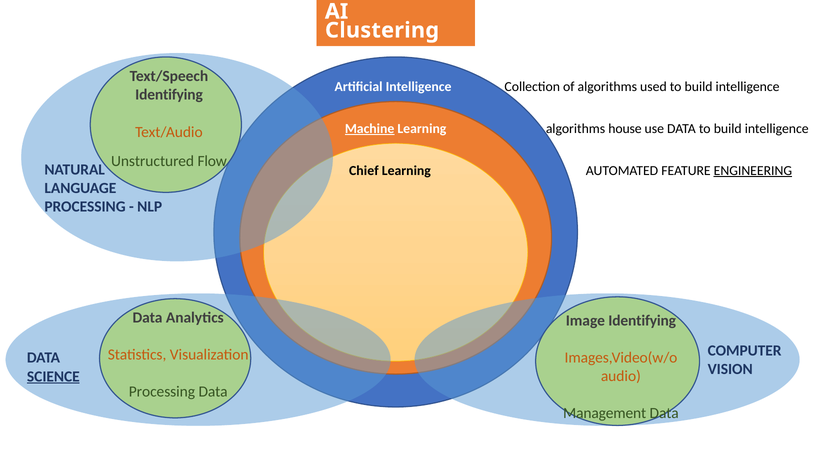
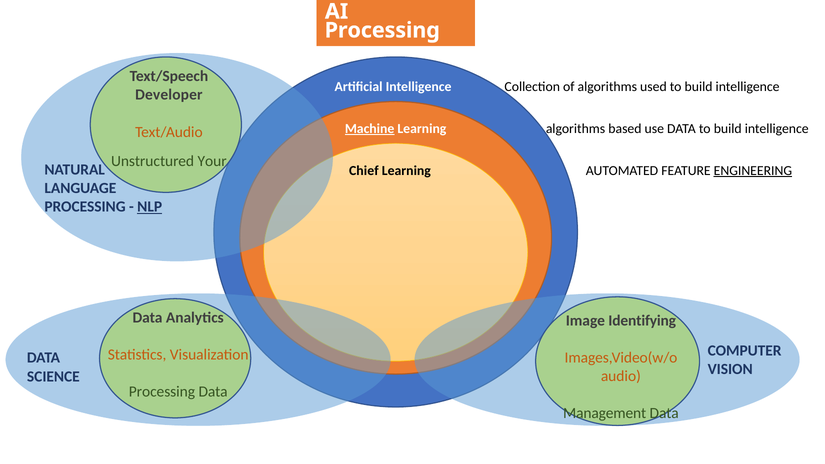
Clustering: Clustering -> Processing (382, 30)
Identifying: Identifying -> Developer (169, 95)
house: house -> based (625, 129)
Flow: Flow -> Your (212, 161)
NLP underline: none -> present (150, 207)
SCIENCE underline: present -> none (53, 376)
